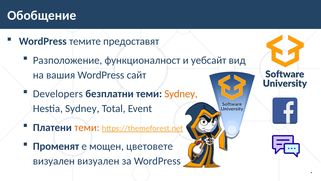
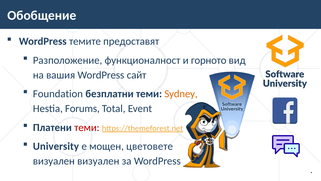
уебсайт: уебсайт -> горното (209, 60)
Developers: Developers -> Foundation (58, 94)
Hestia Sydney: Sydney -> Forums (82, 108)
теми colour: orange -> red (87, 127)
Променят: Променят -> University (56, 146)
